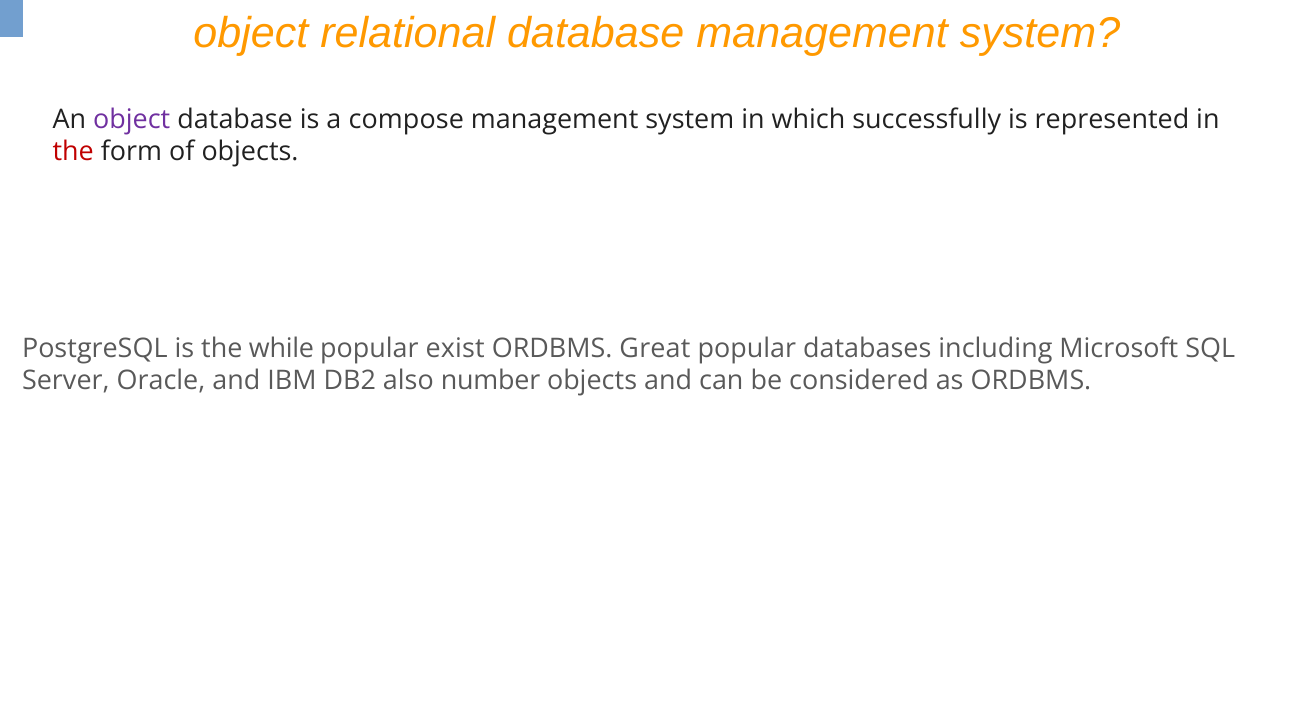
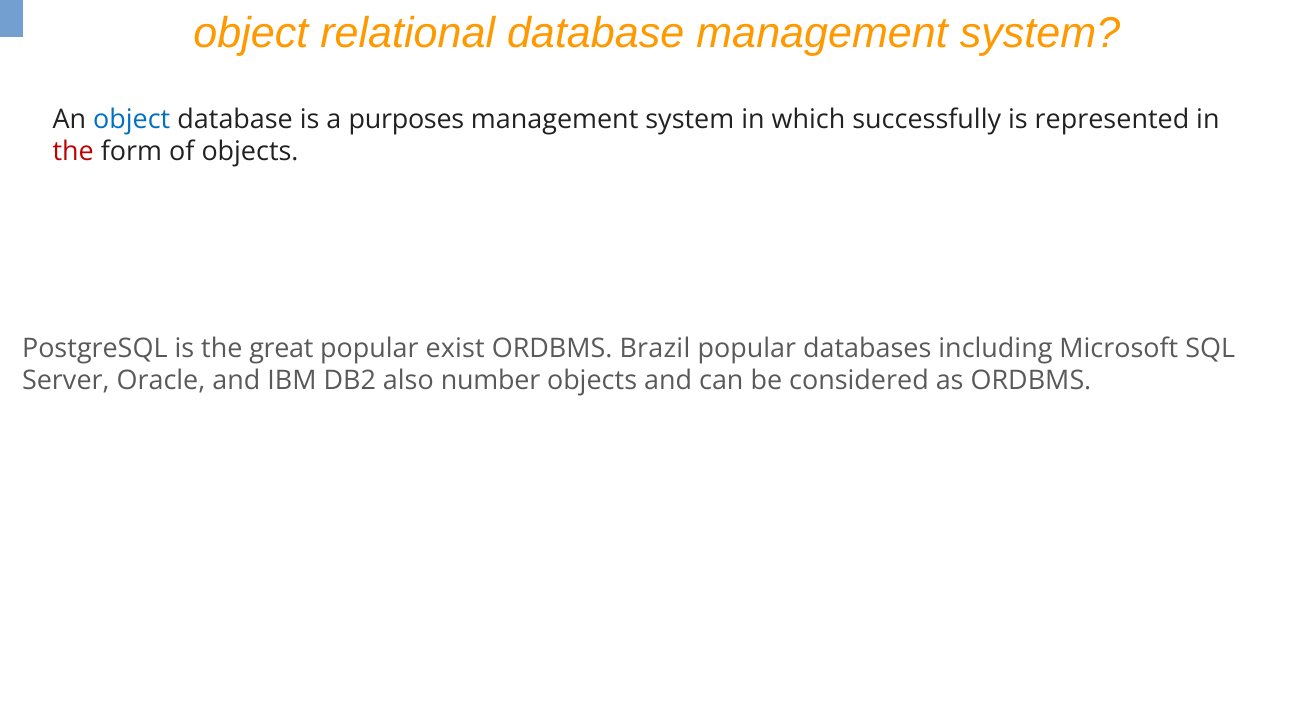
object colour: purple -> blue (132, 120)
compose: compose -> purposes (406, 120)
while: while -> great (281, 349)
Great: Great -> Brazil (655, 349)
